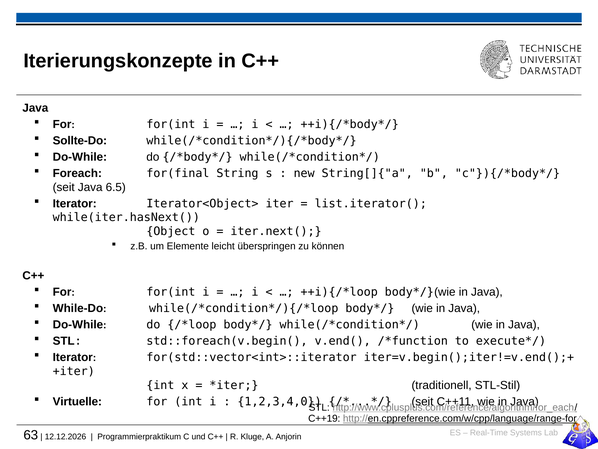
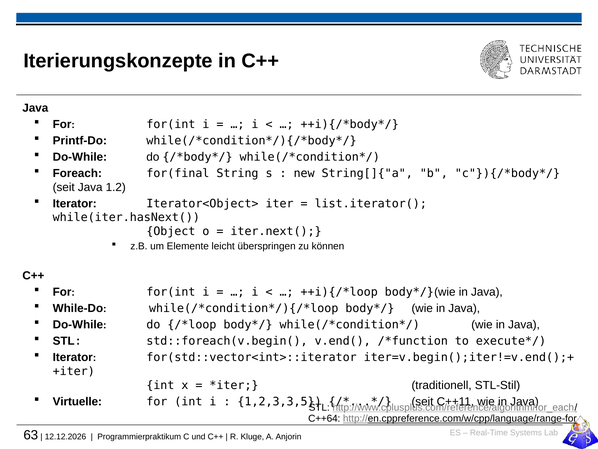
Sollte-Do: Sollte-Do -> Printf-Do (80, 140)
6.5: 6.5 -> 1.2 (116, 187)
1,2,3,4,0: 1,2,3,4,0 -> 1,2,3,3,5 (280, 401)
C++19: C++19 -> C++64 (324, 418)
